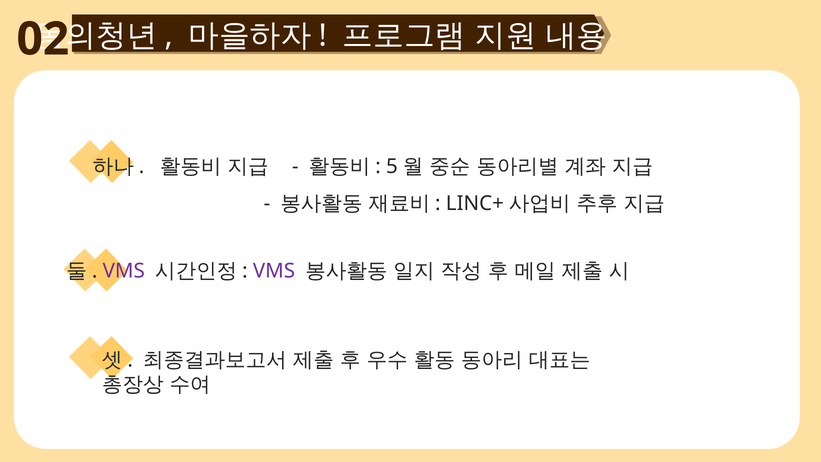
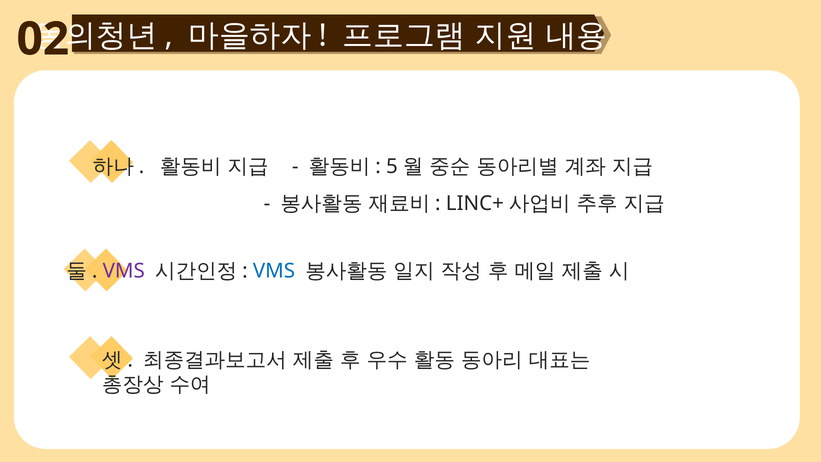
VMS colour: purple -> blue (274, 271)
